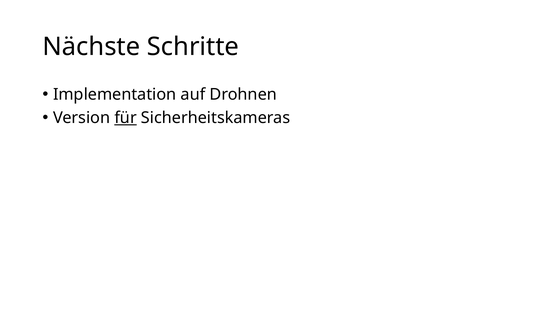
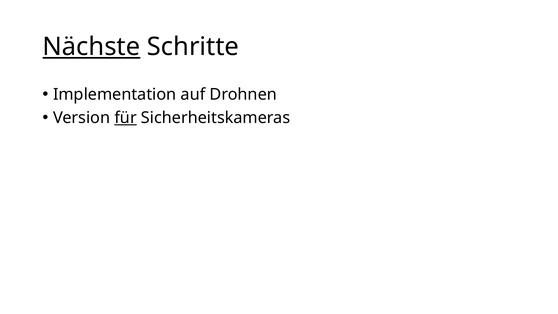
Nächste underline: none -> present (91, 47)
